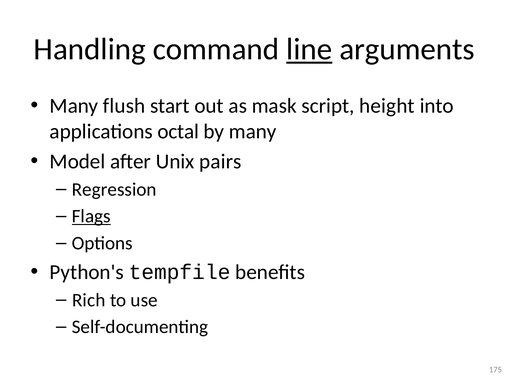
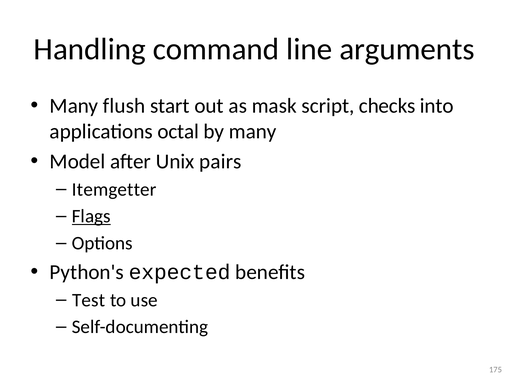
line underline: present -> none (309, 49)
height: height -> checks (387, 106)
Regression: Regression -> Itemgetter (114, 189)
tempfile: tempfile -> expected (180, 272)
Rich: Rich -> Test (89, 300)
